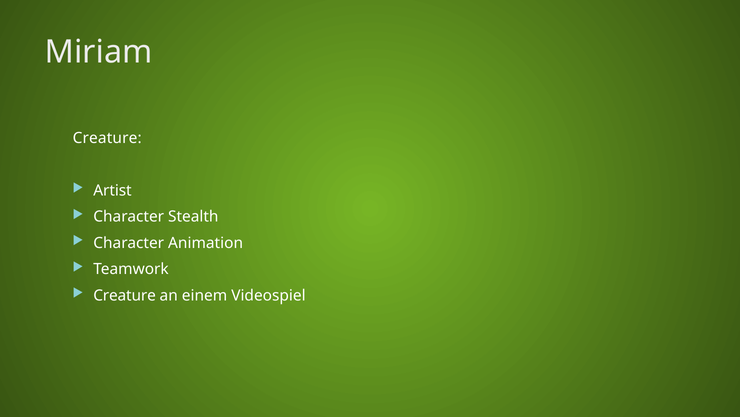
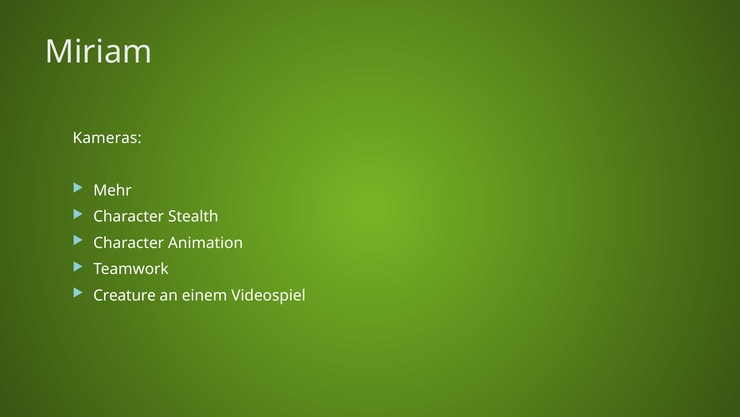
Creature: Creature -> Kameras (107, 138)
Artist: Artist -> Mehr (112, 190)
